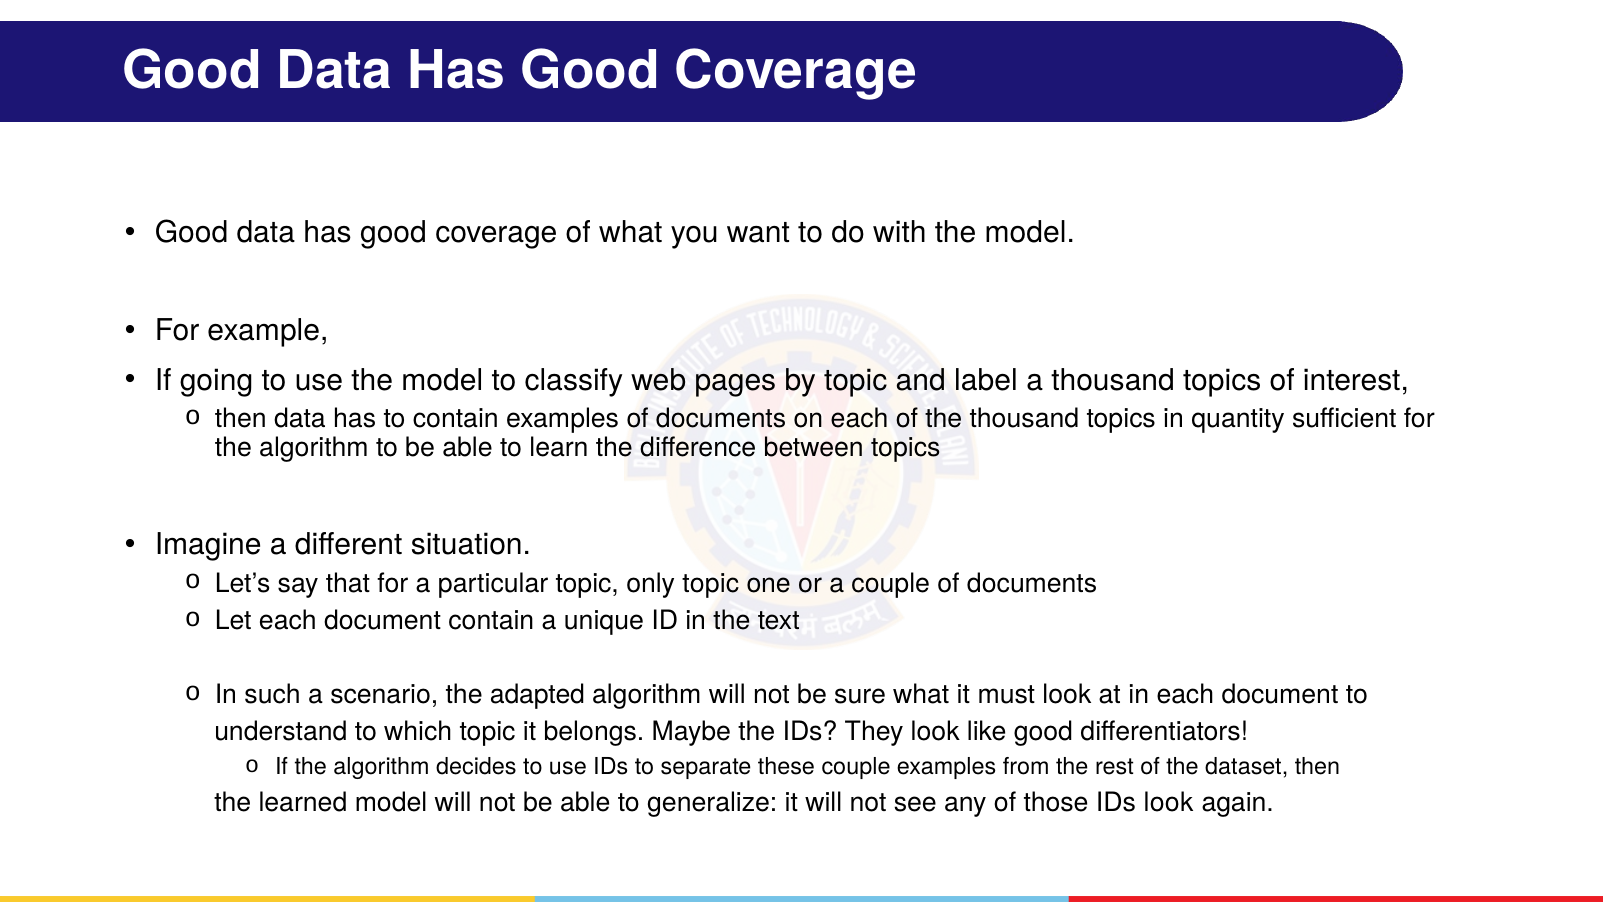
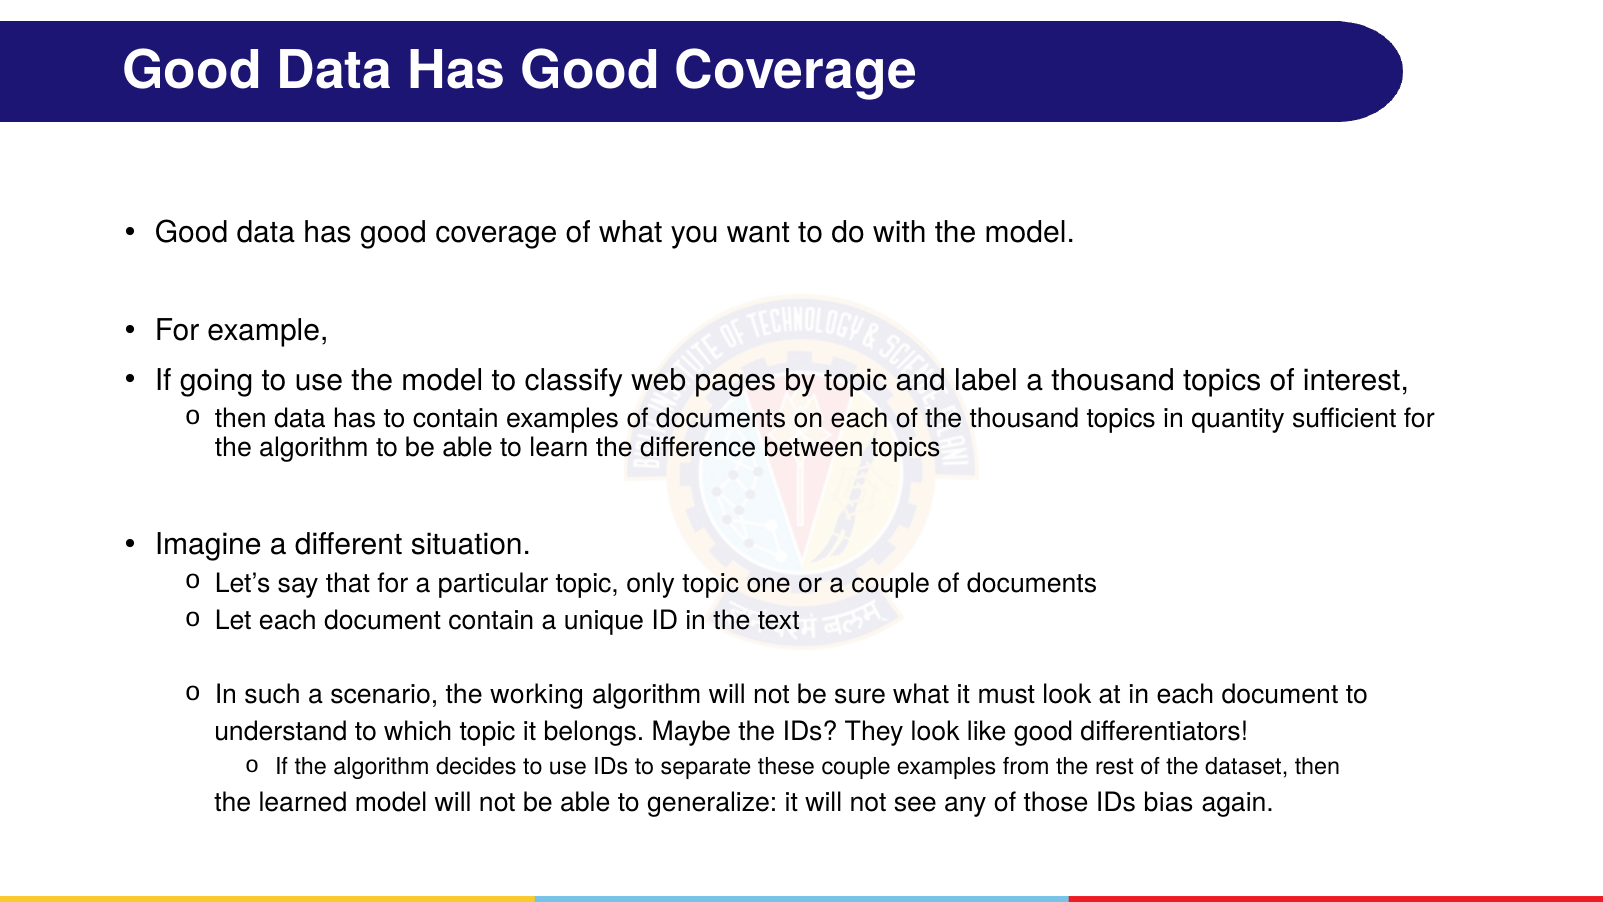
adapted: adapted -> working (537, 694)
IDs look: look -> bias (1169, 802)
